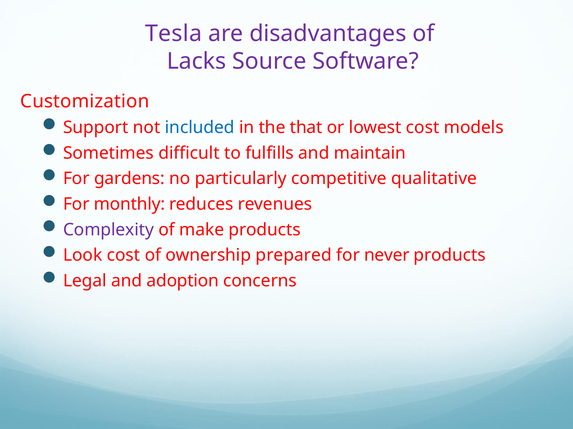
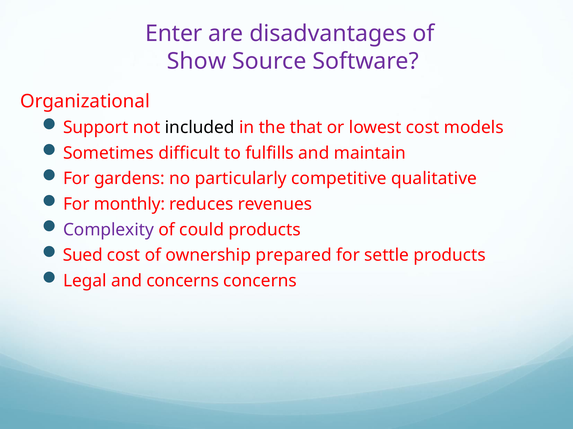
Tesla: Tesla -> Enter (174, 34)
Lacks: Lacks -> Show (196, 61)
Customization: Customization -> Organizational (85, 101)
included colour: blue -> black (200, 128)
make: make -> could (202, 230)
Look: Look -> Sued (83, 256)
never: never -> settle (387, 256)
and adoption: adoption -> concerns (183, 281)
